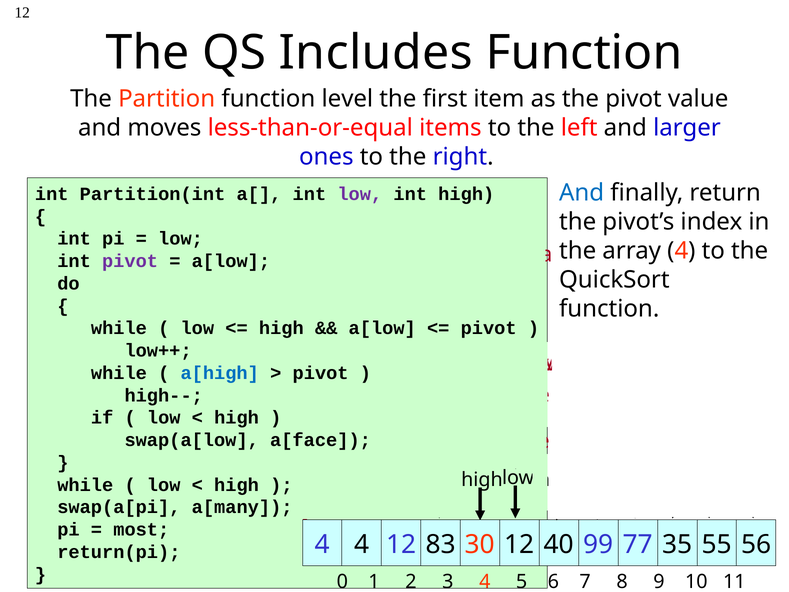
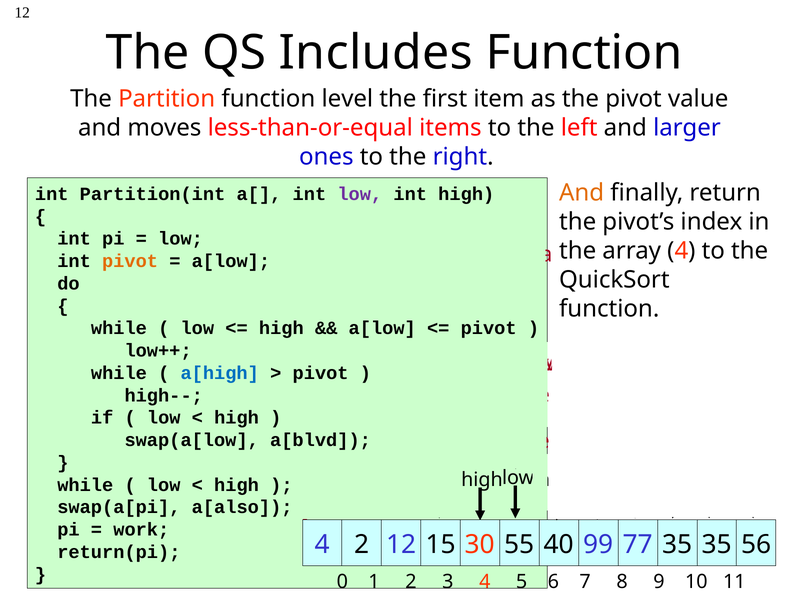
And colour: blue -> orange (582, 193)
pivot colour: purple -> orange (130, 261)
a[face: a[face -> a[blvd (320, 440)
a[many: a[many -> a[also (242, 507)
most: most -> work (141, 529)
4: 4 -> 2 (362, 544)
83: 83 -> 15 (441, 544)
12: 12 -> 55 (519, 544)
35 55: 55 -> 35 (717, 544)
